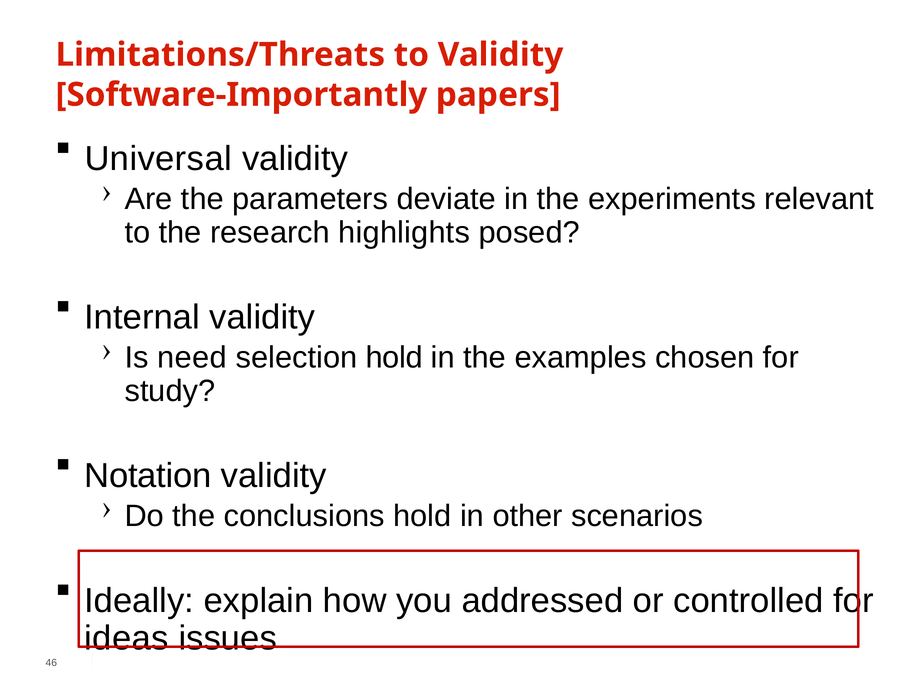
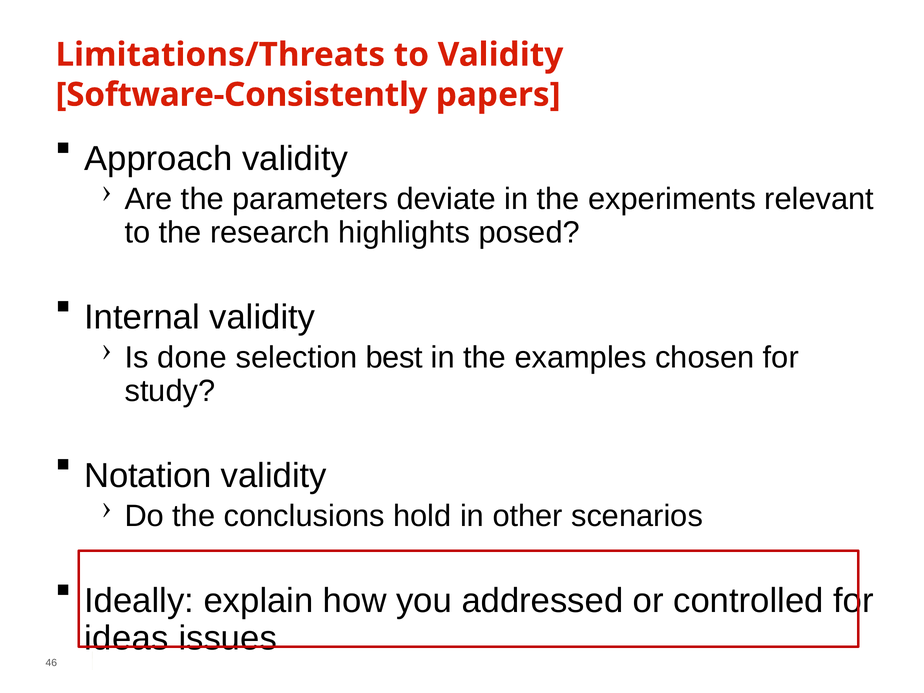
Software-Importantly: Software-Importantly -> Software-Consistently (241, 95)
Universal: Universal -> Approach (158, 159)
need: need -> done (192, 358)
selection hold: hold -> best (394, 358)
